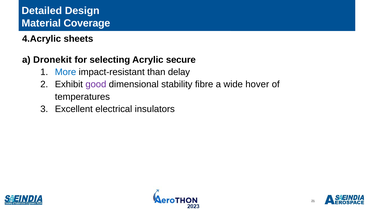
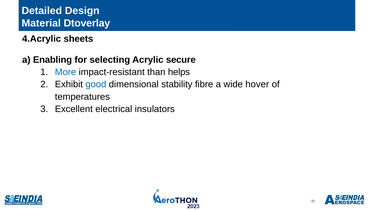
Coverage: Coverage -> Dtoverlay (87, 23)
Dronekit: Dronekit -> Enabling (53, 60)
delay: delay -> helps (179, 72)
good colour: purple -> blue (96, 85)
